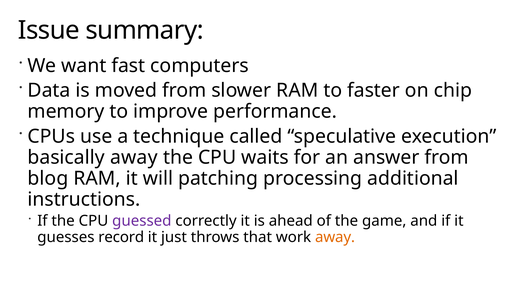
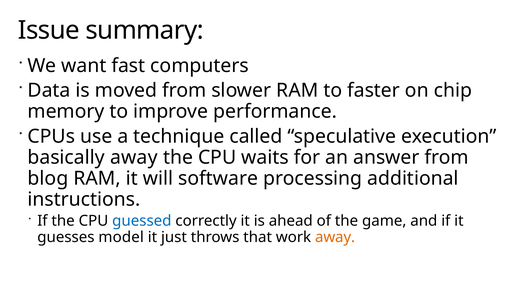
patching: patching -> software (218, 178)
guessed colour: purple -> blue (142, 221)
record: record -> model (121, 237)
